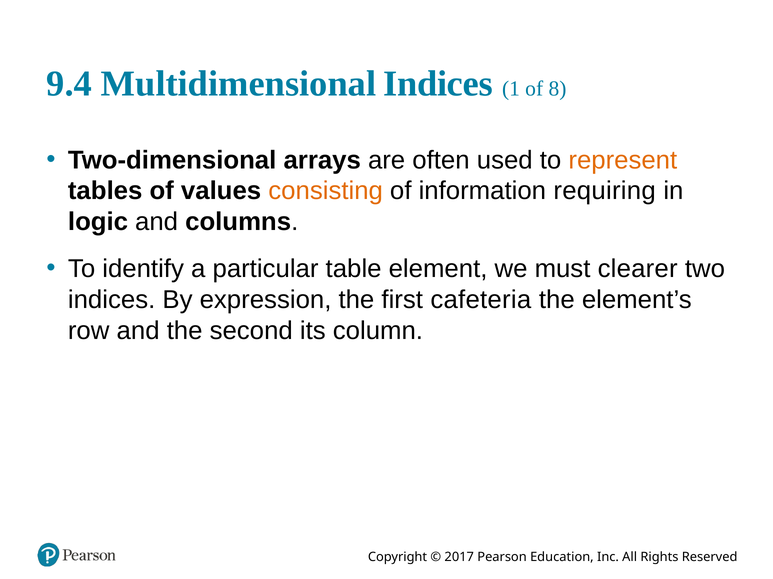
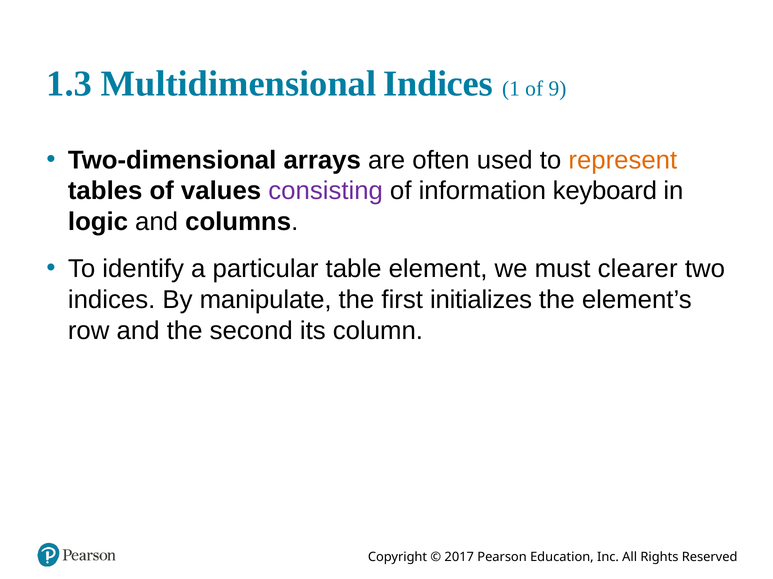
9.4: 9.4 -> 1.3 (69, 84)
8: 8 -> 9 (557, 89)
consisting colour: orange -> purple (326, 191)
requiring: requiring -> keyboard (605, 191)
expression: expression -> manipulate (266, 300)
cafeteria: cafeteria -> initializes (481, 300)
